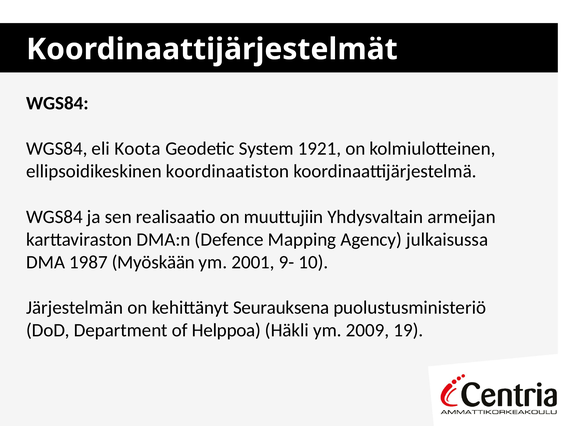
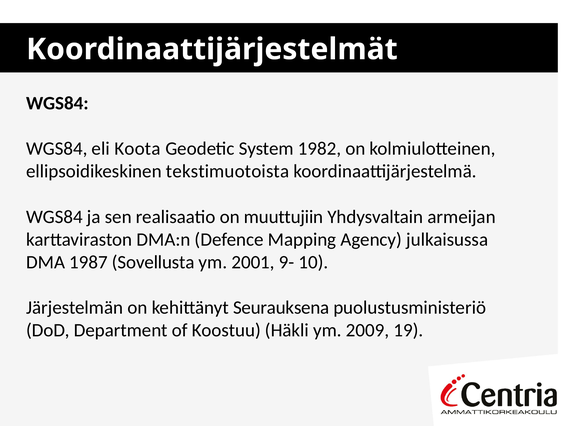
1921: 1921 -> 1982 (320, 149)
koordinaatiston: koordinaatiston -> tekstimuotoista (228, 172)
Myöskään: Myöskään -> Sovellusta (153, 263)
Helppoa: Helppoa -> Koostuu (226, 331)
